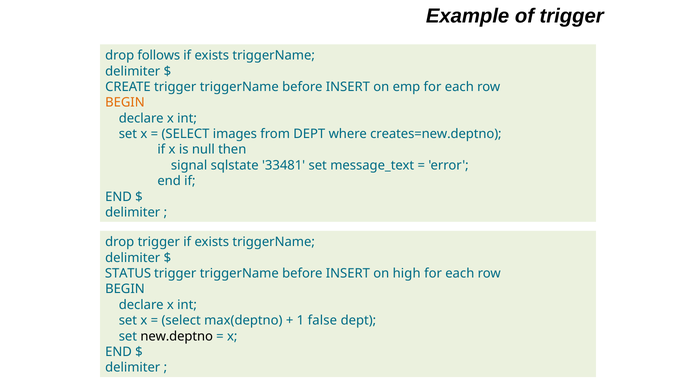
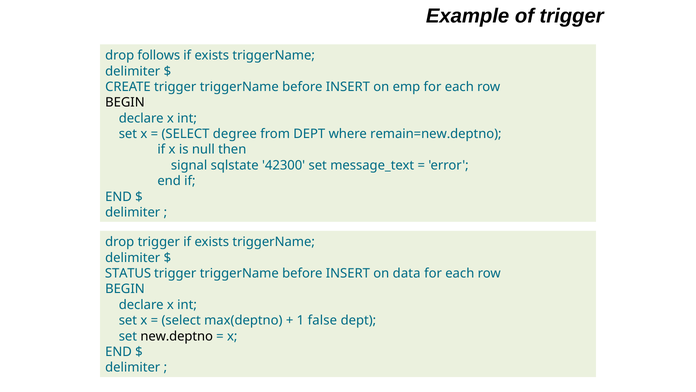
BEGIN colour: orange -> black (125, 103)
images: images -> degree (235, 134)
creates=new.deptno: creates=new.deptno -> remain=new.deptno (436, 134)
33481: 33481 -> 42300 (284, 165)
high: high -> data (407, 273)
